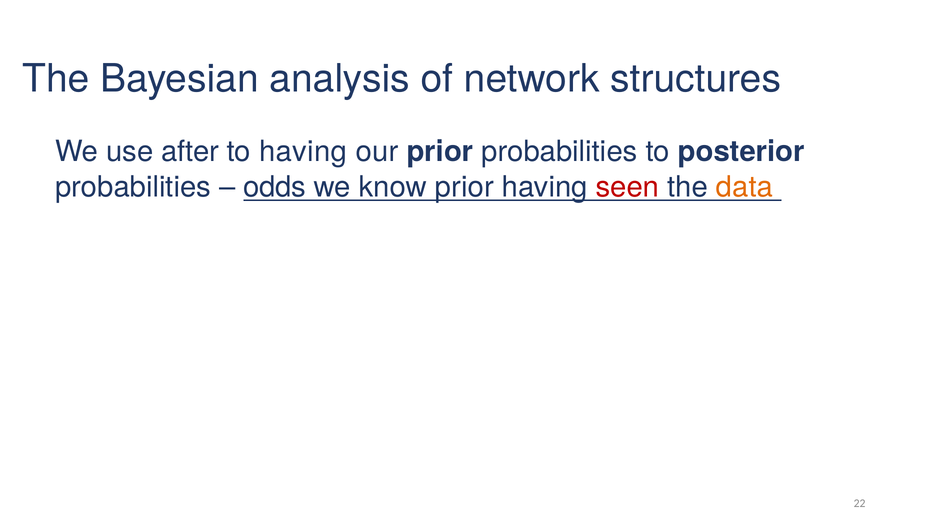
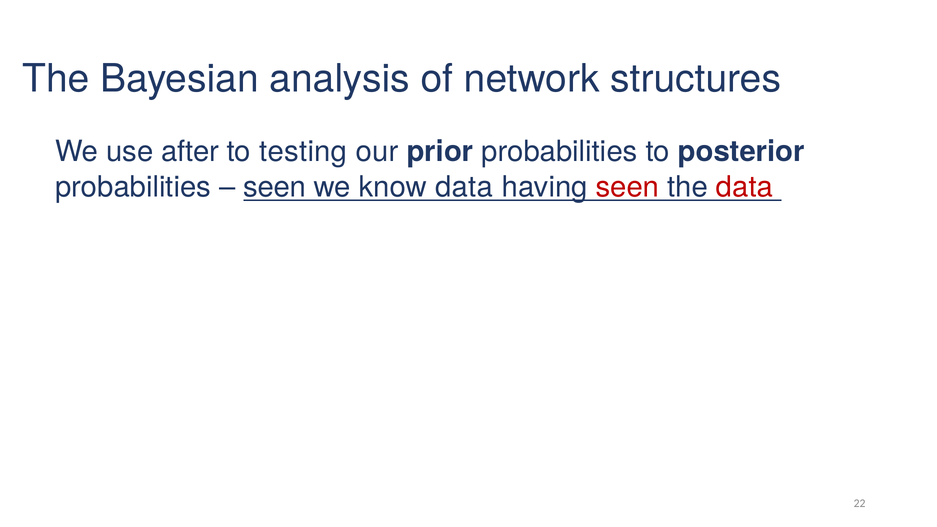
to having: having -> testing (303, 152)
odds: odds -> seen (275, 187)
know prior: prior -> data (464, 187)
data colour: orange -> red (744, 187)
